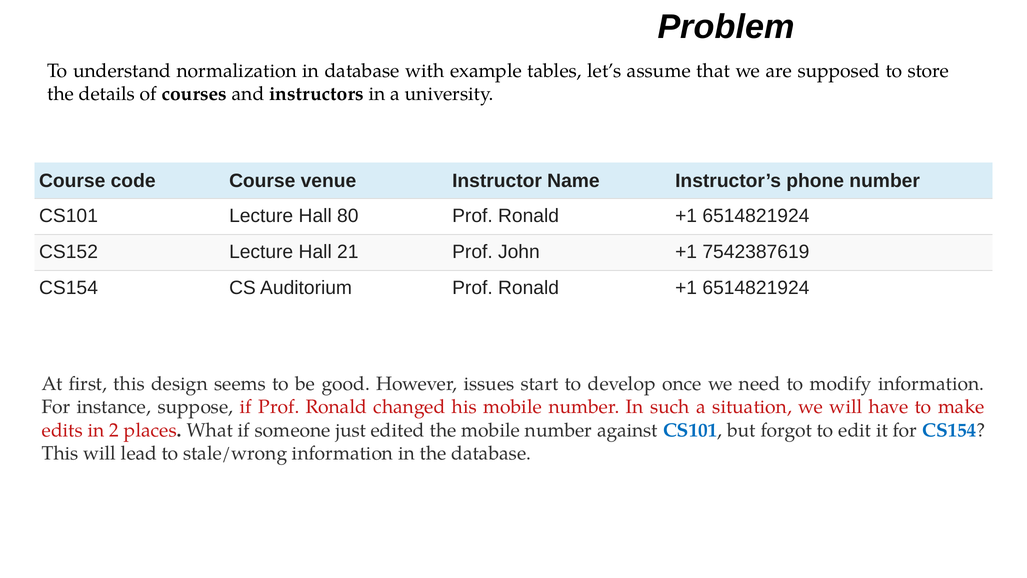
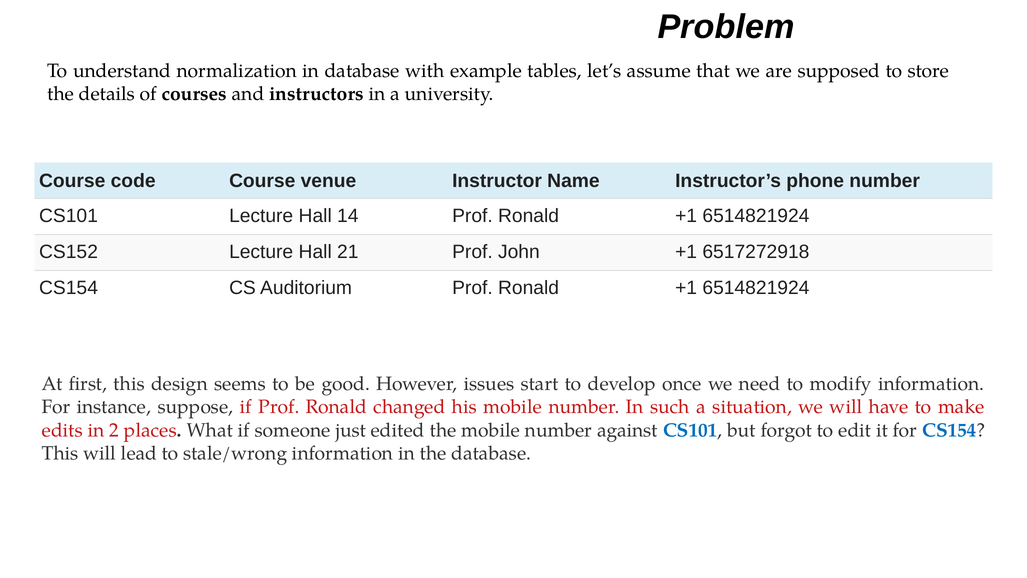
80: 80 -> 14 (348, 216)
7542387619: 7542387619 -> 6517272918 (756, 252)
